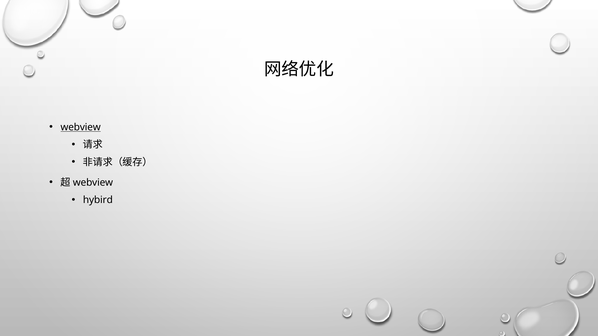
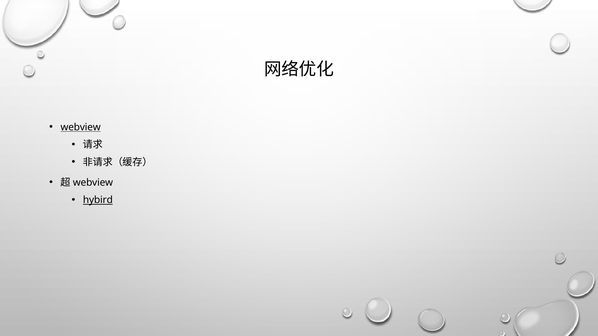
hybird underline: none -> present (98, 200)
